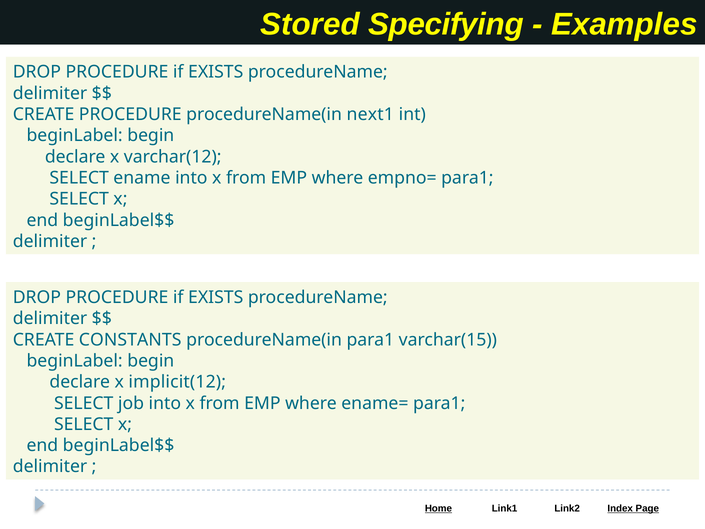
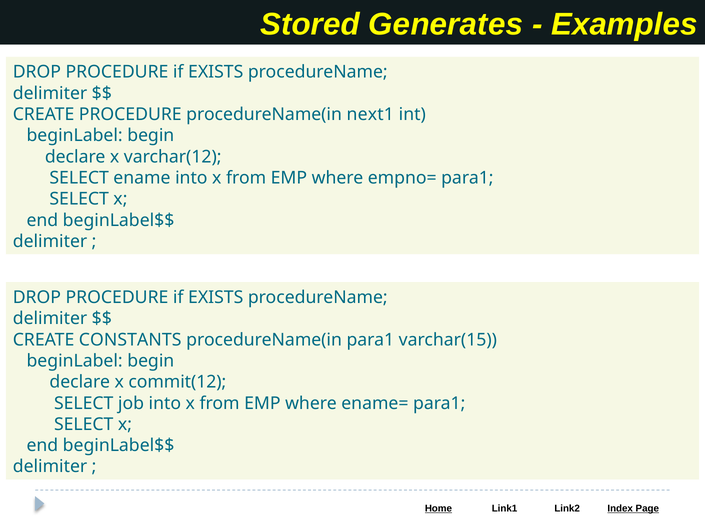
Specifying: Specifying -> Generates (446, 24)
implicit(12: implicit(12 -> commit(12 (177, 382)
